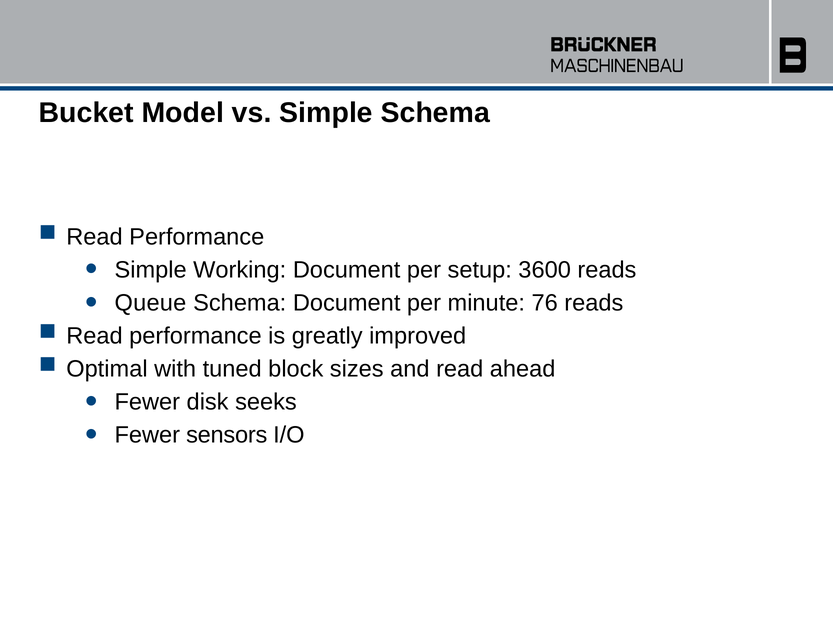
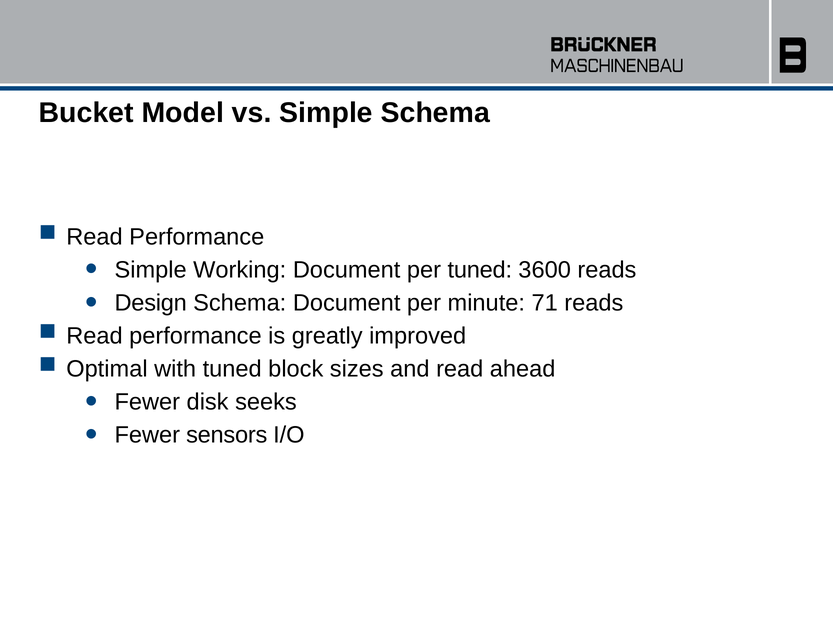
per setup: setup -> tuned (480, 270)
Queue: Queue -> Design (151, 303)
76: 76 -> 71 (545, 303)
